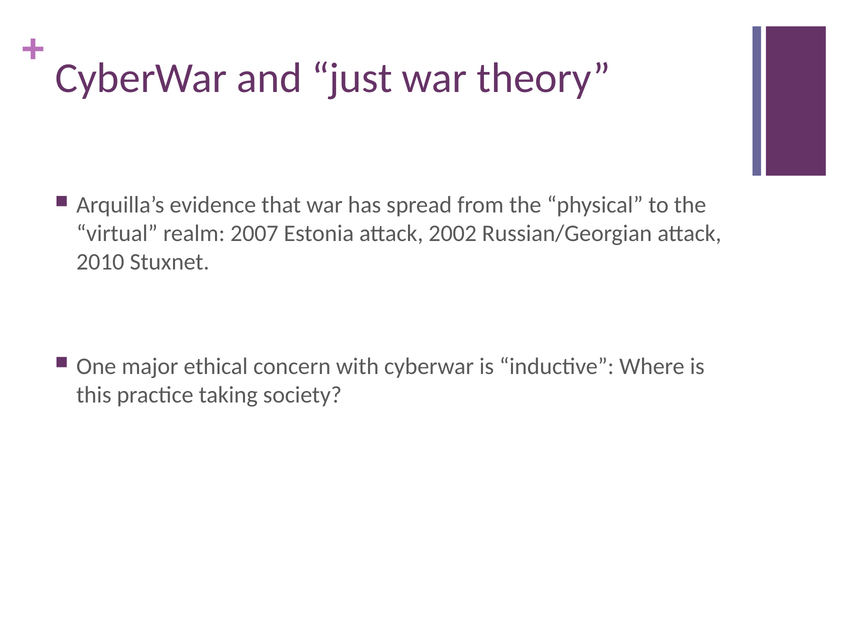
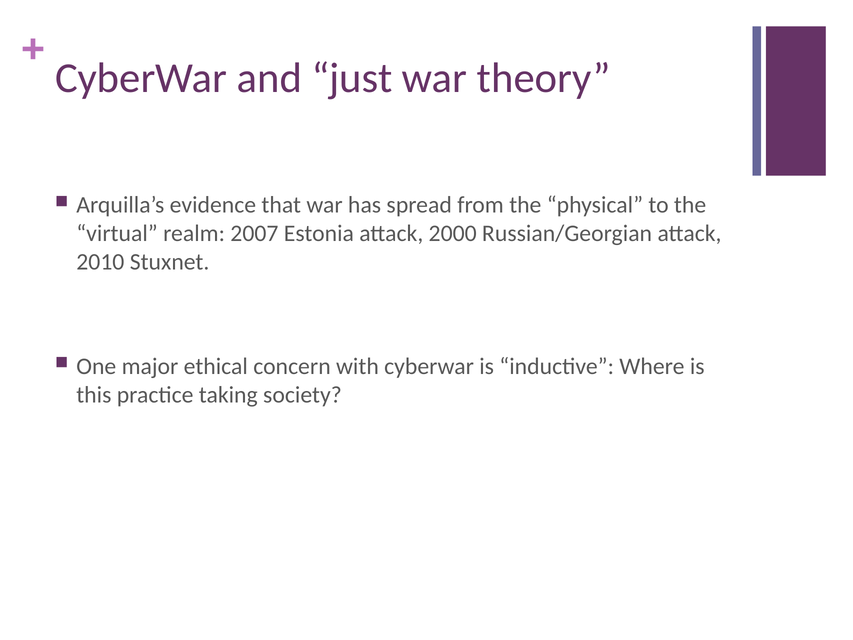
2002: 2002 -> 2000 (453, 233)
